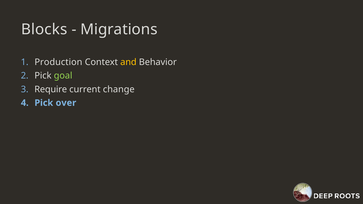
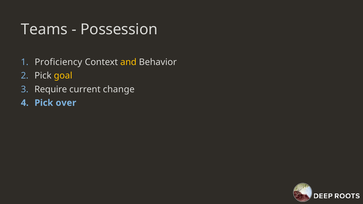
Blocks: Blocks -> Teams (44, 29)
Migrations: Migrations -> Possession (119, 29)
Production: Production -> Proficiency (58, 62)
goal colour: light green -> yellow (63, 76)
